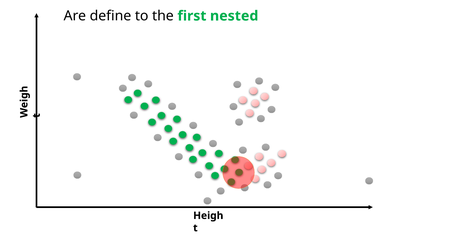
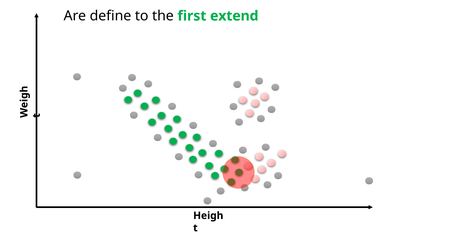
nested: nested -> extend (234, 16)
